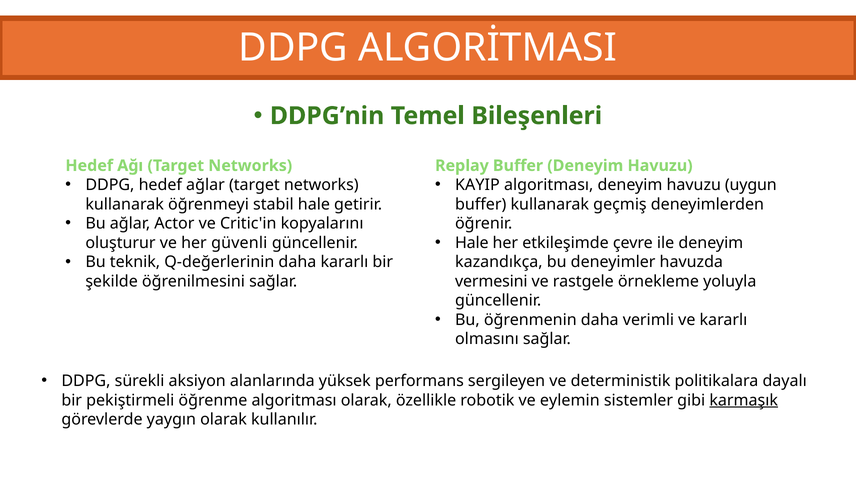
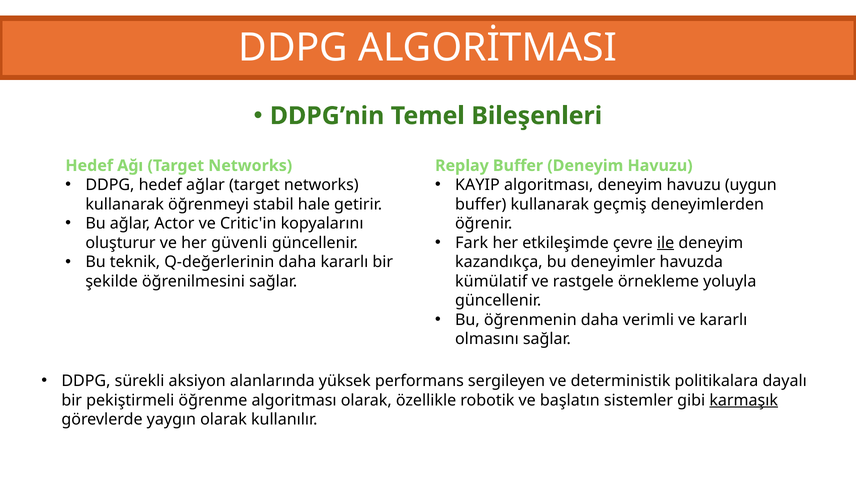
Hale: Hale -> Fark (472, 243)
ile underline: none -> present (666, 243)
vermesini: vermesini -> kümülatif (491, 281)
eylemin: eylemin -> başlatın (570, 400)
